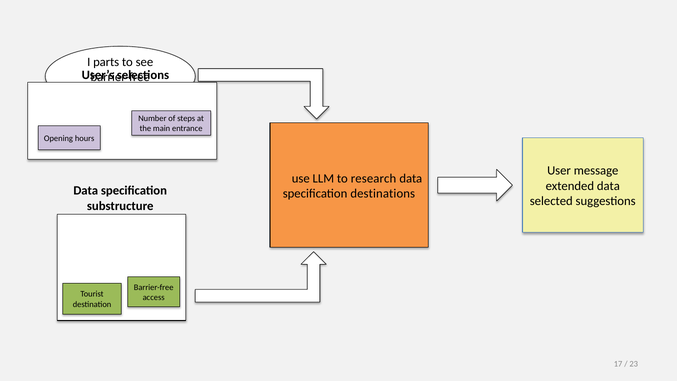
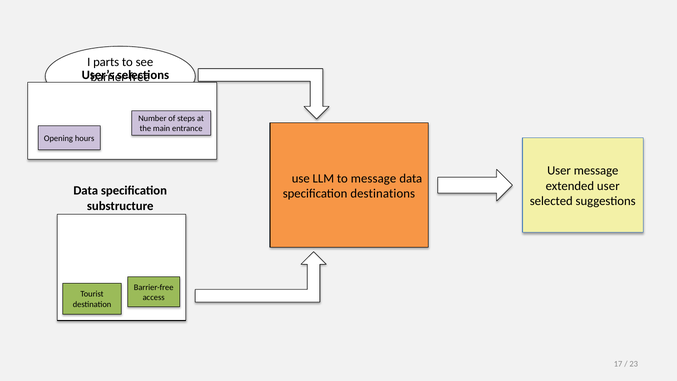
to research: research -> message (374, 178)
extended data: data -> user (608, 186)
